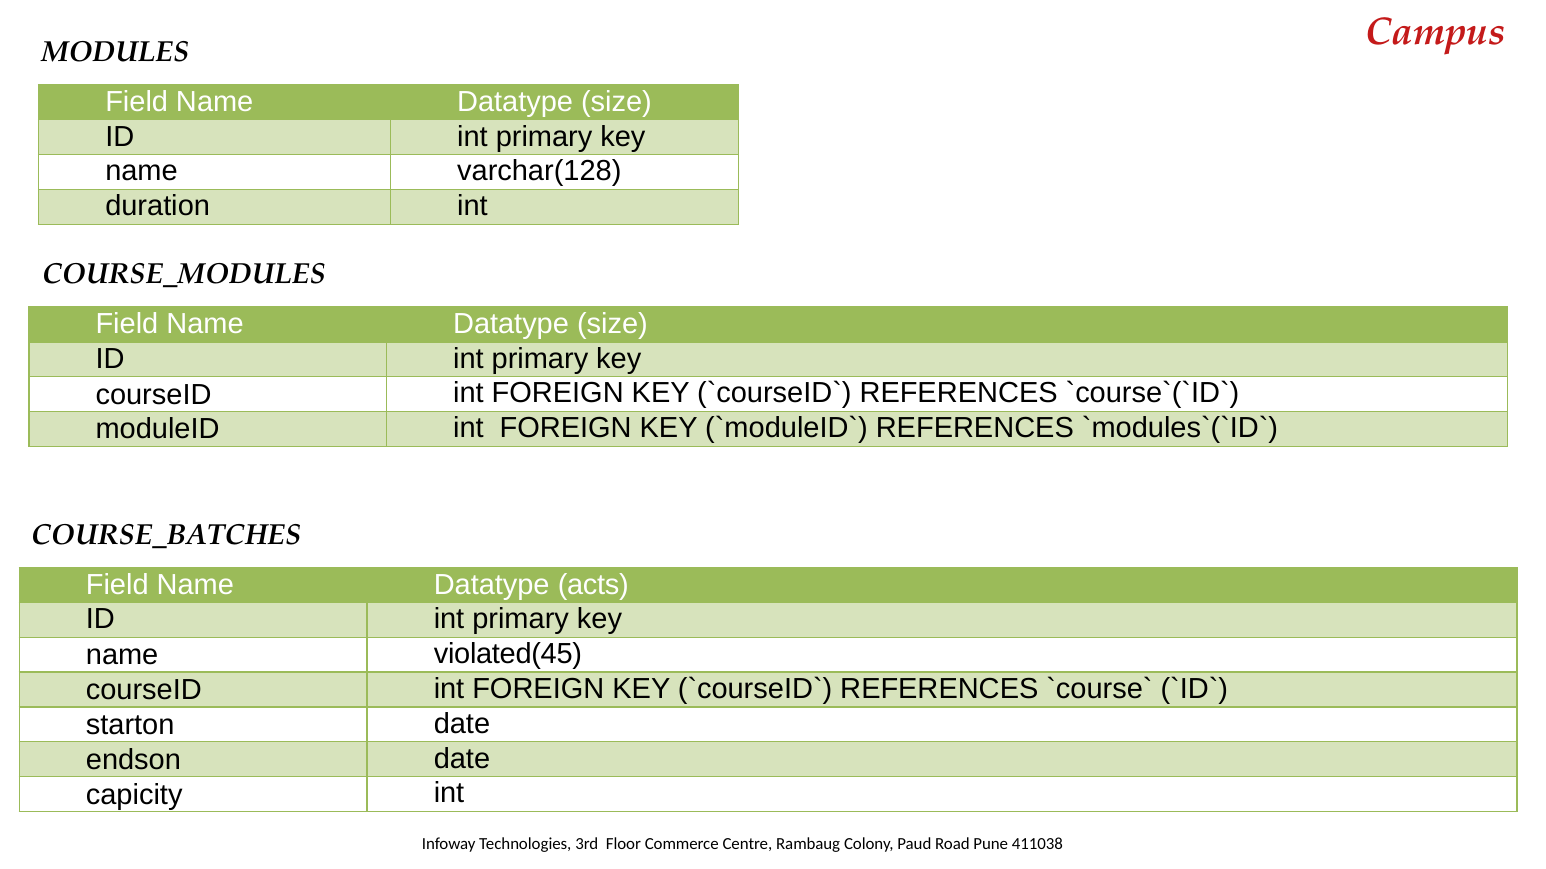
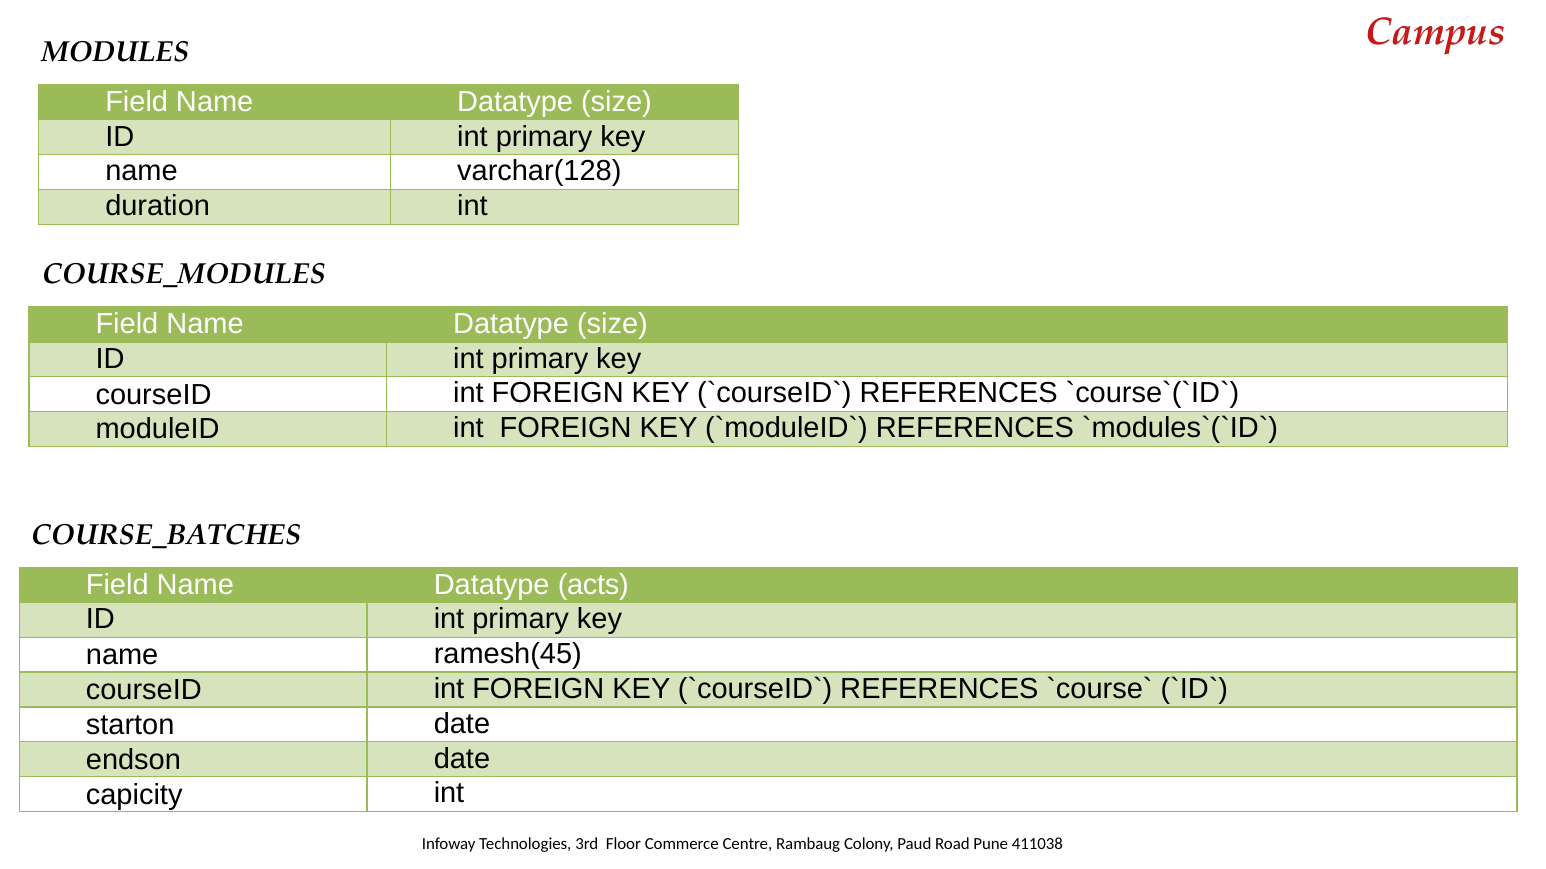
violated(45: violated(45 -> ramesh(45 (508, 655)
